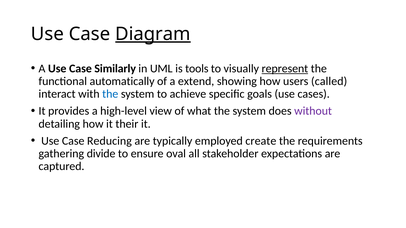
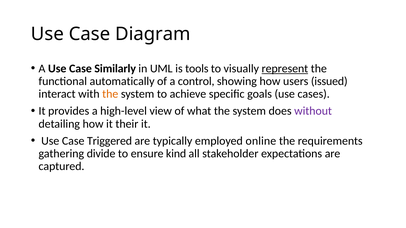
Diagram underline: present -> none (153, 34)
extend: extend -> control (196, 81)
called: called -> issued (329, 81)
the colour: blue -> orange (110, 94)
Reducing: Reducing -> Triggered (110, 141)
create: create -> online (261, 141)
oval: oval -> kind (176, 154)
